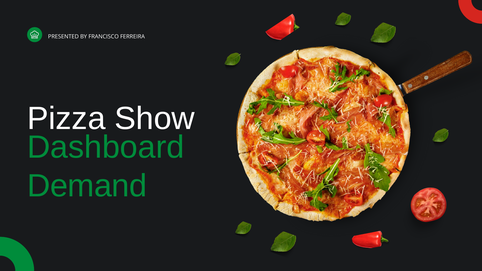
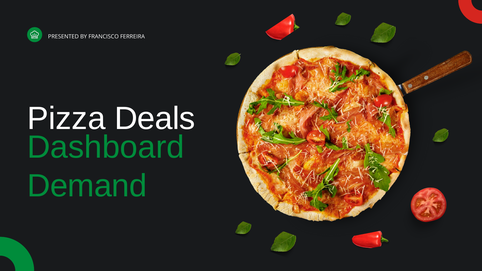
Show: Show -> Deals (155, 119)
